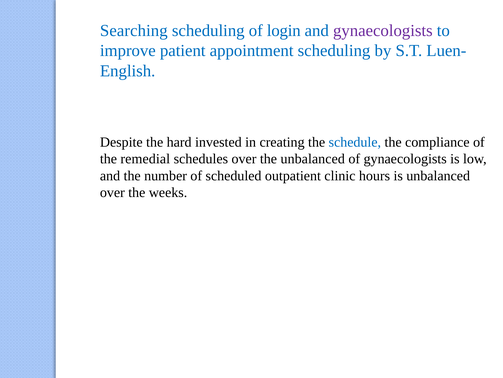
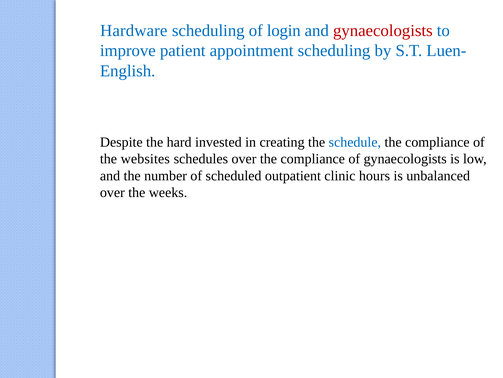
Searching: Searching -> Hardware (134, 30)
gynaecologists colour: purple -> red (383, 30)
remedial: remedial -> websites (145, 159)
unbalanced: unbalanced -> compliance (313, 159)
